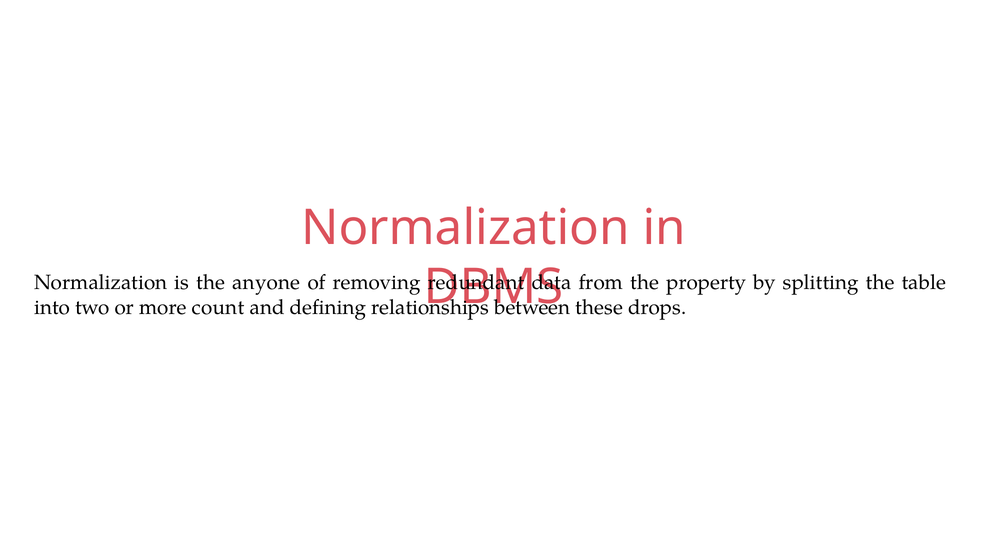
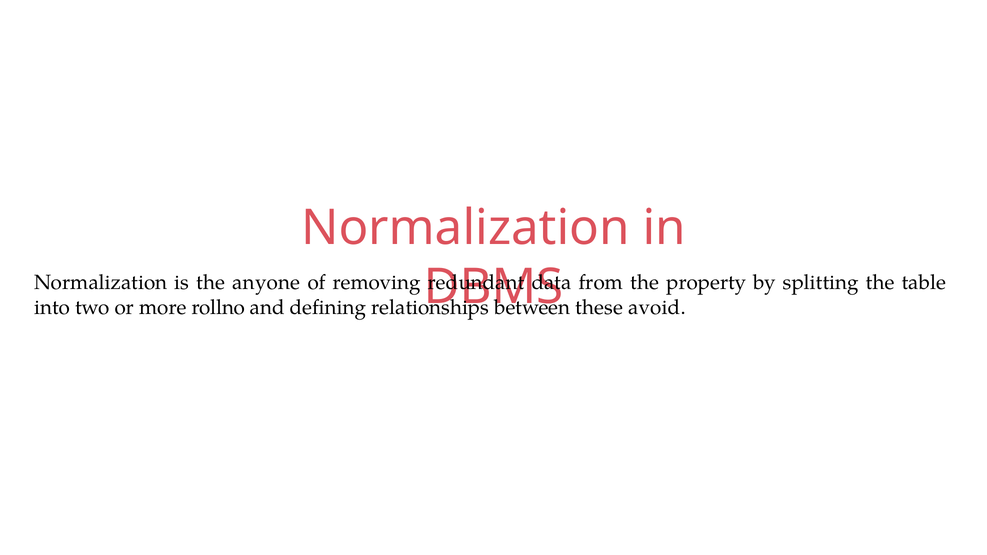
count: count -> rollno (218, 307)
drops: drops -> avoid (657, 307)
